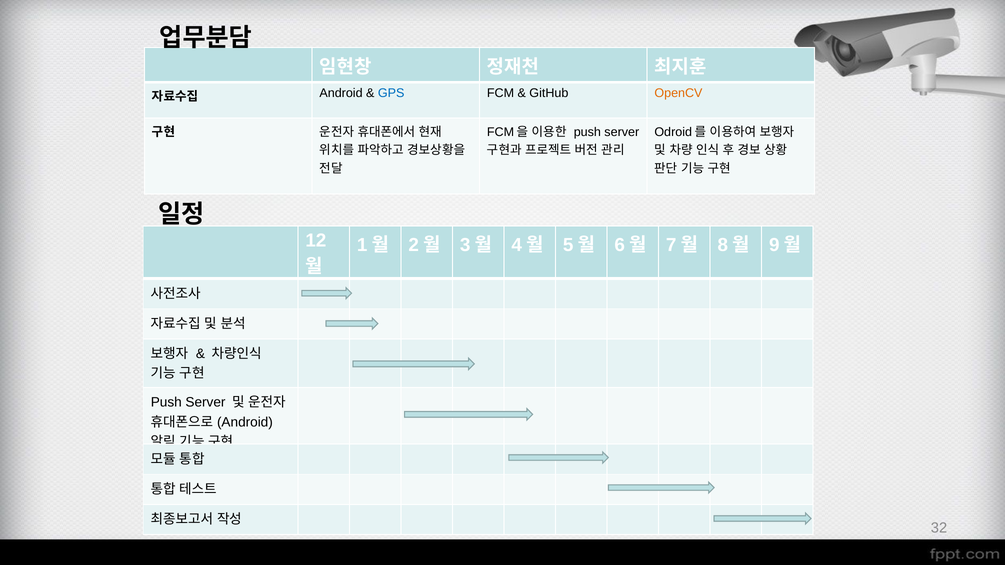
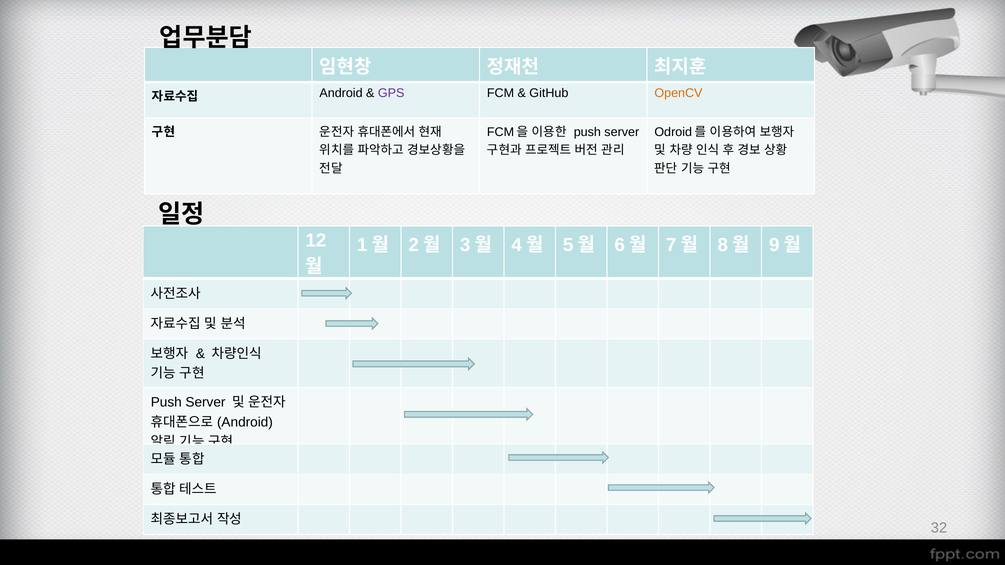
GPS colour: blue -> purple (391, 93)
